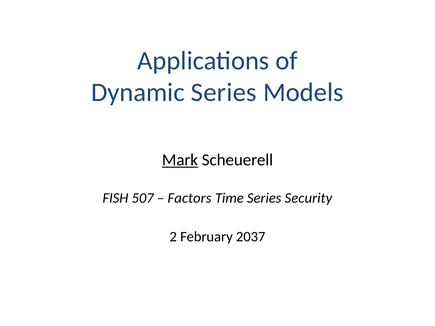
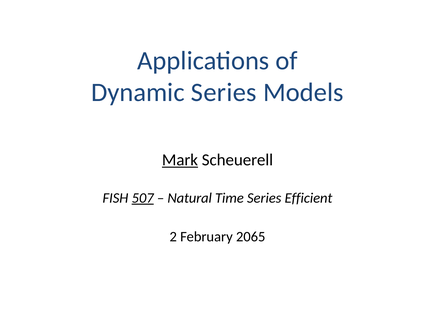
507 underline: none -> present (143, 198)
Factors: Factors -> Natural (190, 198)
Security: Security -> Efficient (309, 198)
2037: 2037 -> 2065 (251, 237)
